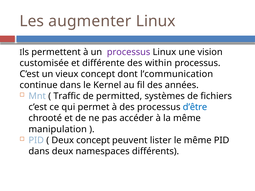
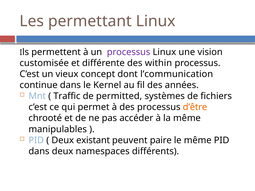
augmenter: augmenter -> permettant (90, 21)
d’être colour: blue -> orange (195, 107)
manipulation: manipulation -> manipulables (58, 129)
Deux concept: concept -> existant (93, 140)
lister: lister -> paire (161, 140)
